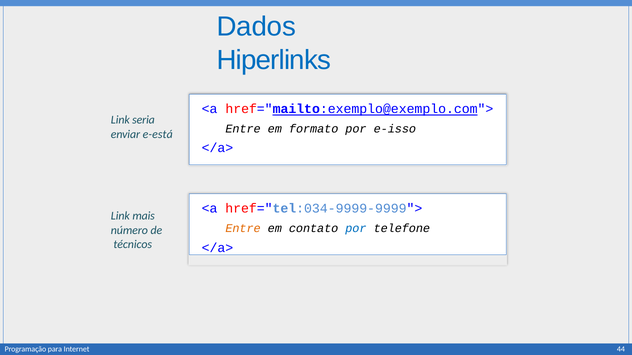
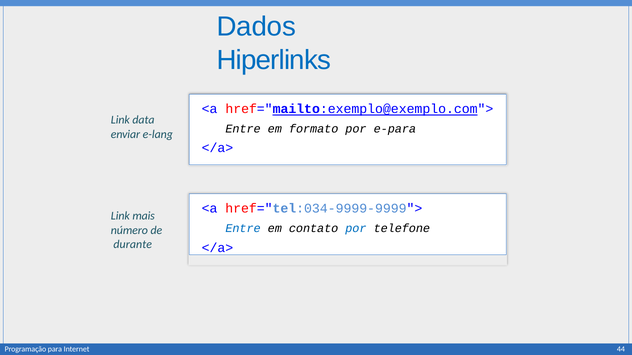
seria: seria -> data (143, 120)
e-isso: e-isso -> e-para (395, 129)
e-está: e-está -> e-lang (158, 134)
Entre colour: orange -> blue (243, 229)
técnicos: técnicos -> durante (133, 245)
